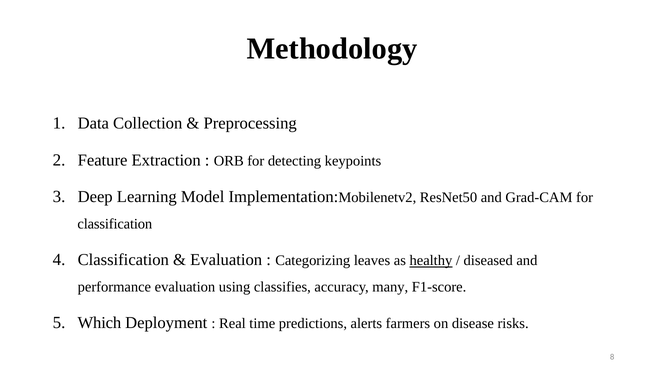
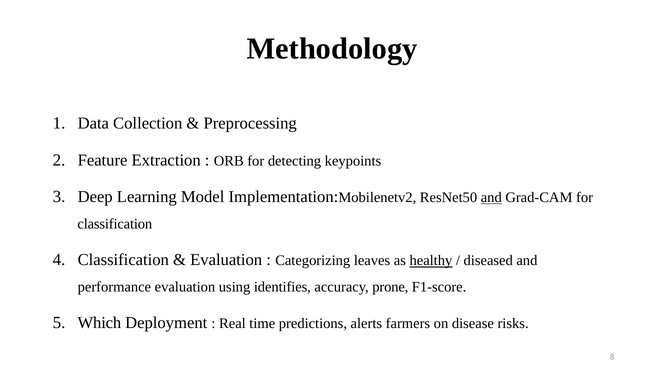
and underline: none -> present (491, 198)
classifies: classifies -> identifies (282, 287)
many: many -> prone (390, 287)
